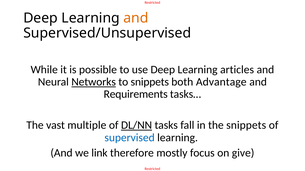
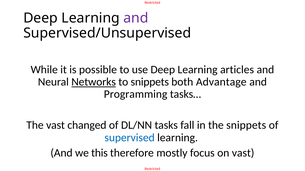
and colour: orange -> purple (136, 18)
Requirements: Requirements -> Programming (136, 95)
multiple: multiple -> changed (87, 126)
DL/NN underline: present -> none (137, 126)
link: link -> this (99, 153)
on give: give -> vast (243, 153)
